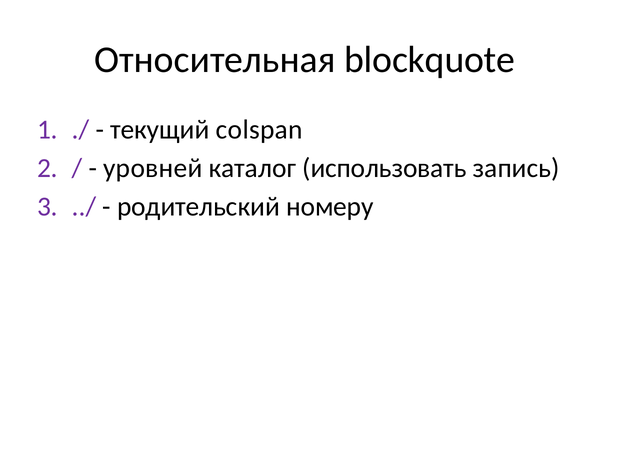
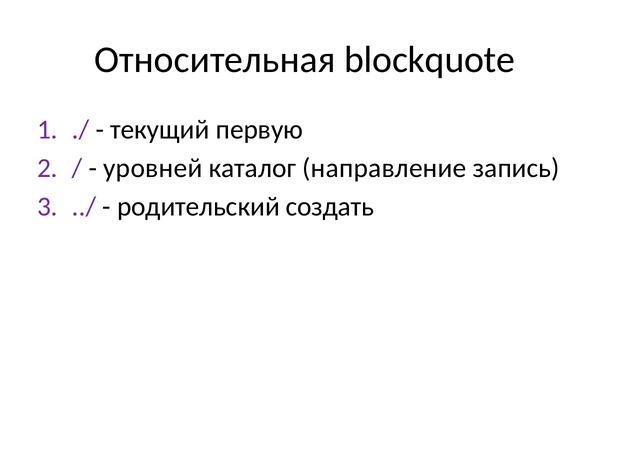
сolspan: сolspan -> первую (259, 130)
использовать: использовать -> направление (384, 168)
номеру: номеру -> создать (330, 207)
